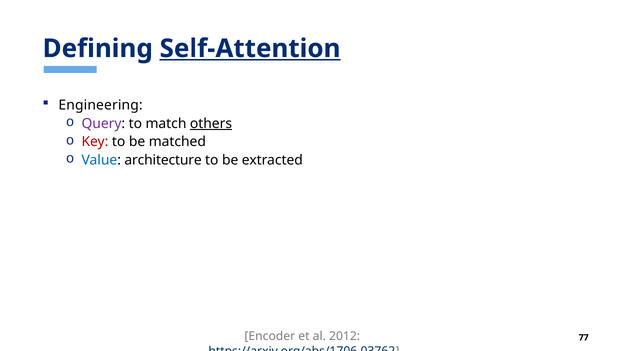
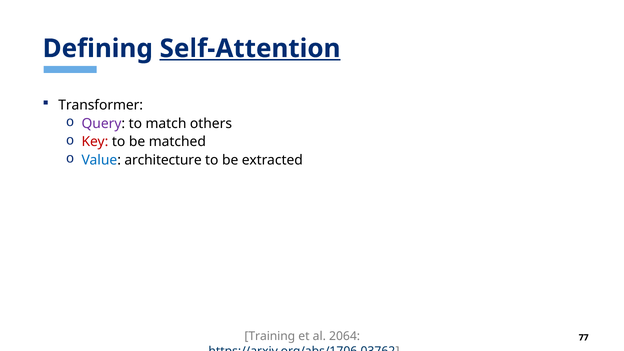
Engineering: Engineering -> Transformer (101, 105)
others underline: present -> none (211, 124)
Encoder: Encoder -> Training (270, 336)
2012: 2012 -> 2064 (345, 336)
